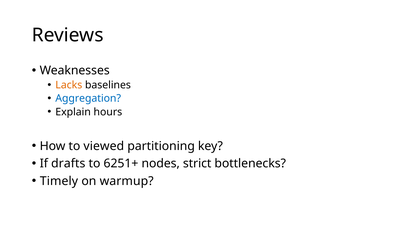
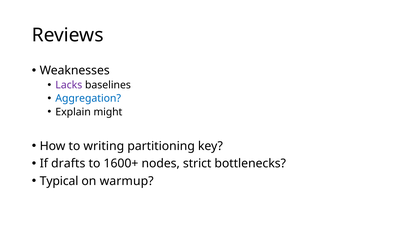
Lacks colour: orange -> purple (69, 85)
hours: hours -> might (108, 112)
viewed: viewed -> writing (104, 146)
6251+: 6251+ -> 1600+ (121, 164)
Timely: Timely -> Typical (59, 181)
